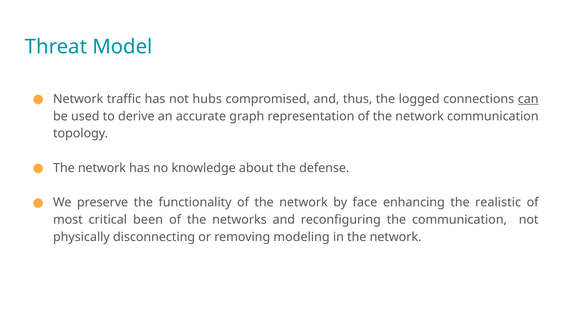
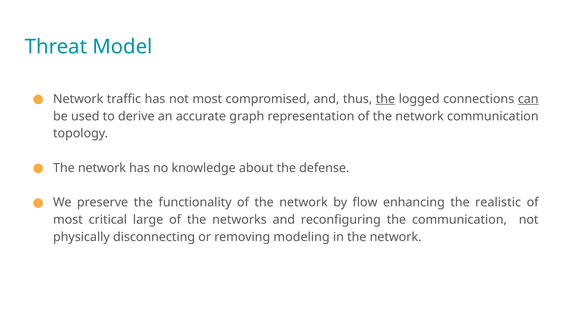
not hubs: hubs -> most (207, 99)
the underline: none -> present (385, 99)
face: face -> flow (365, 203)
been: been -> large (148, 220)
